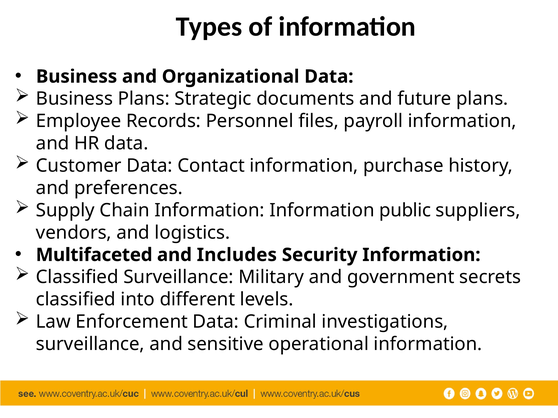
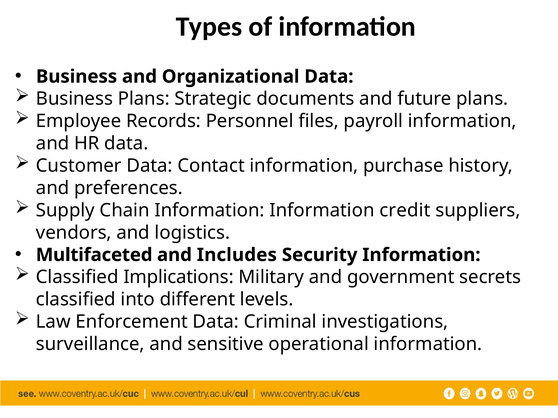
public: public -> credit (405, 211)
Classified Surveillance: Surveillance -> Implications (179, 278)
